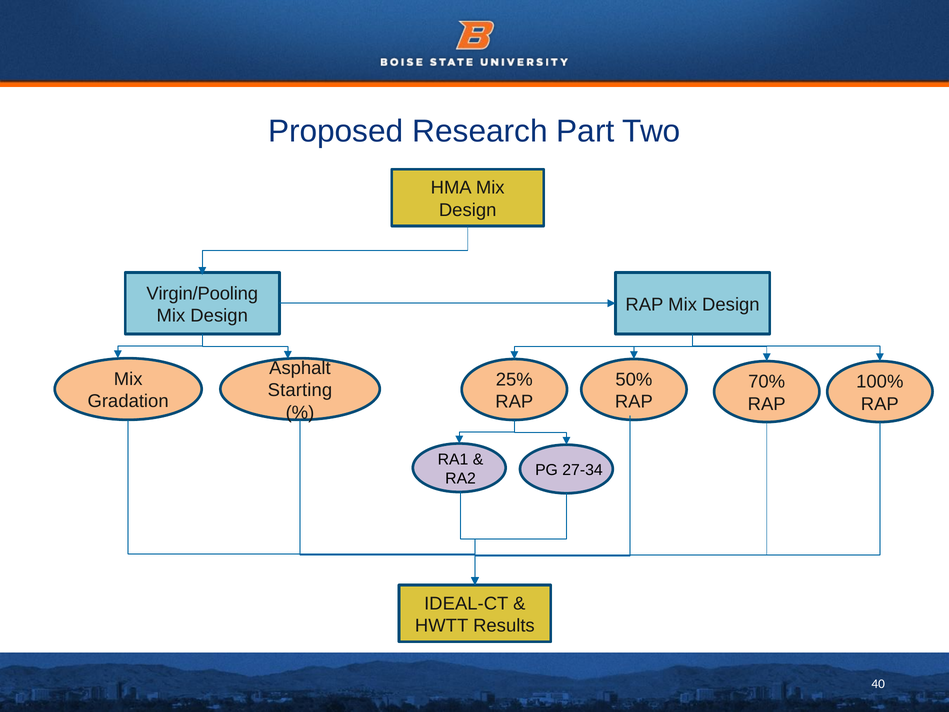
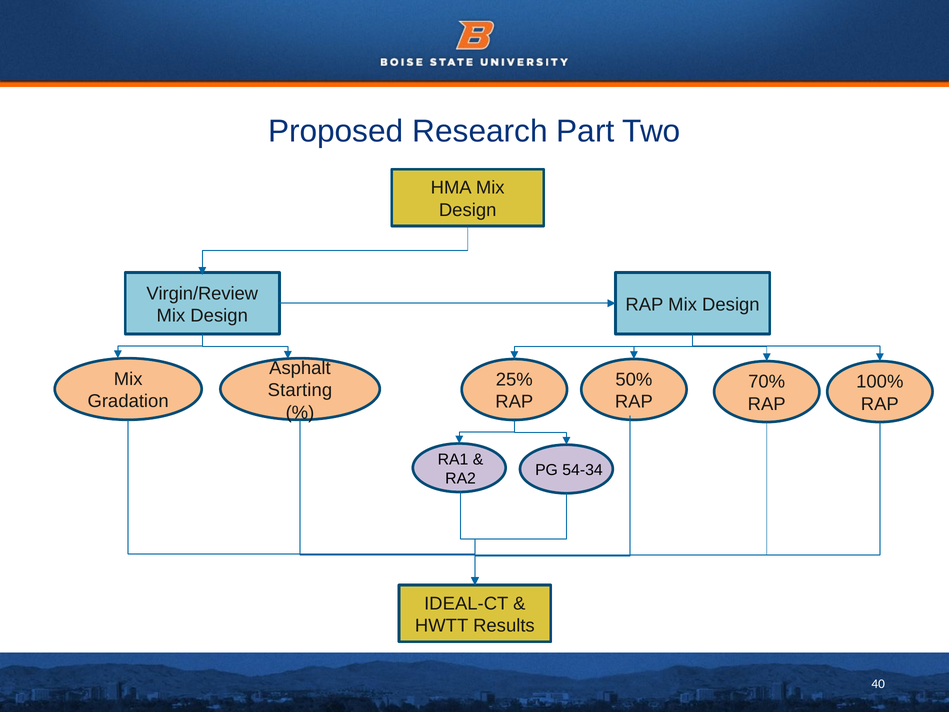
Virgin/Pooling: Virgin/Pooling -> Virgin/Review (202, 293)
27-34: 27-34 -> 54-34 (583, 470)
